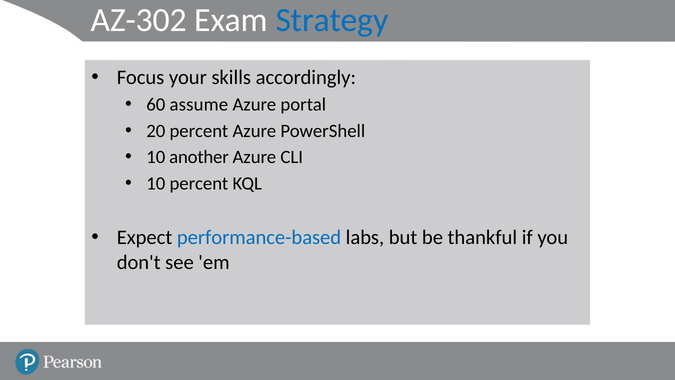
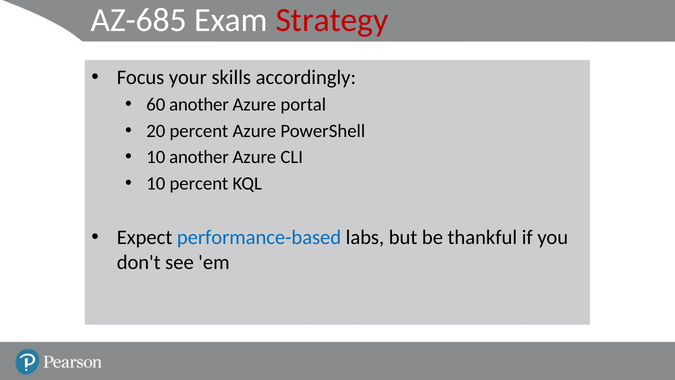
AZ-302: AZ-302 -> AZ-685 (139, 20)
Strategy colour: blue -> red (332, 20)
60 assume: assume -> another (199, 105)
